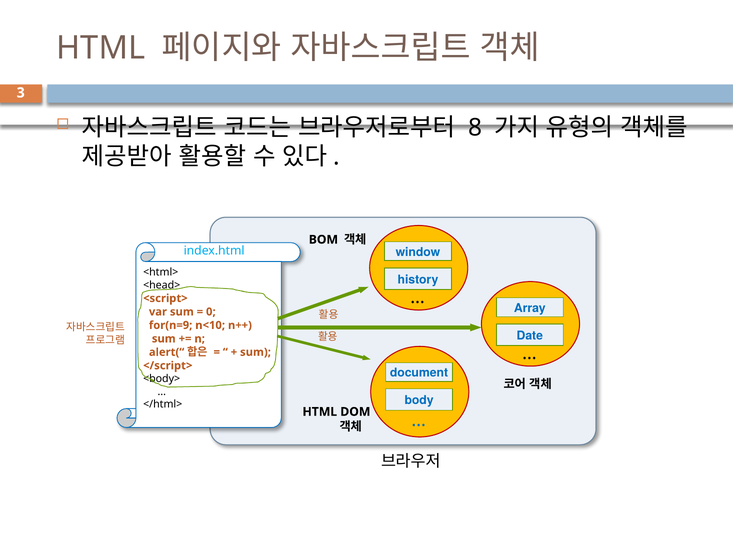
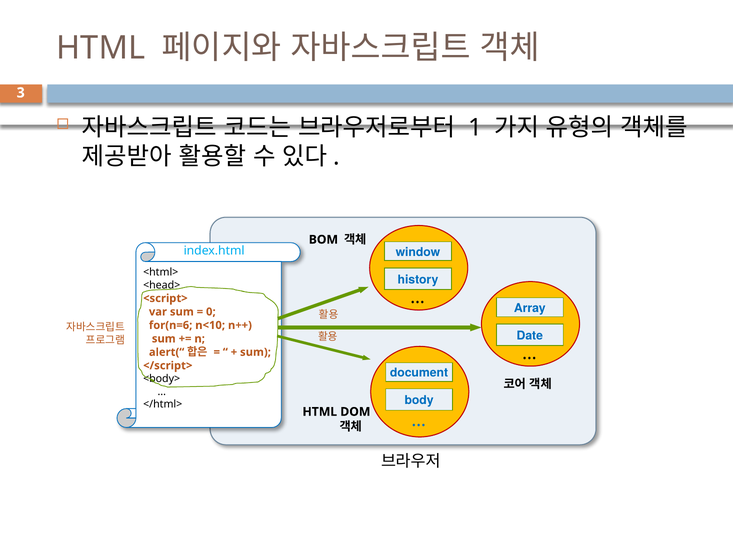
8: 8 -> 1 (475, 127)
for(n=9: for(n=9 -> for(n=6 (171, 325)
